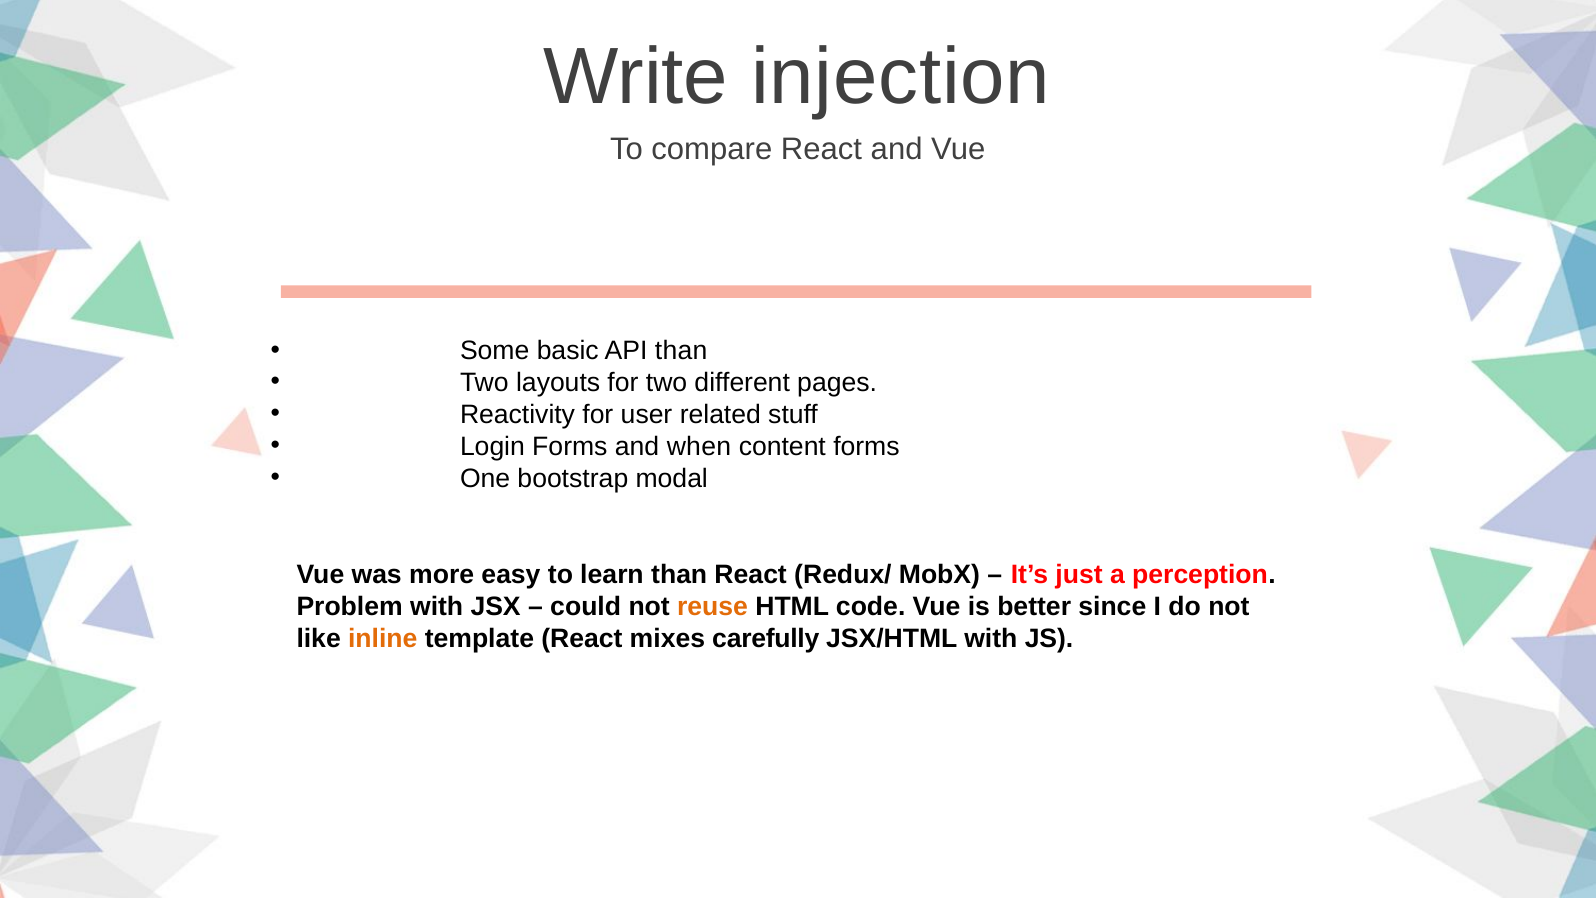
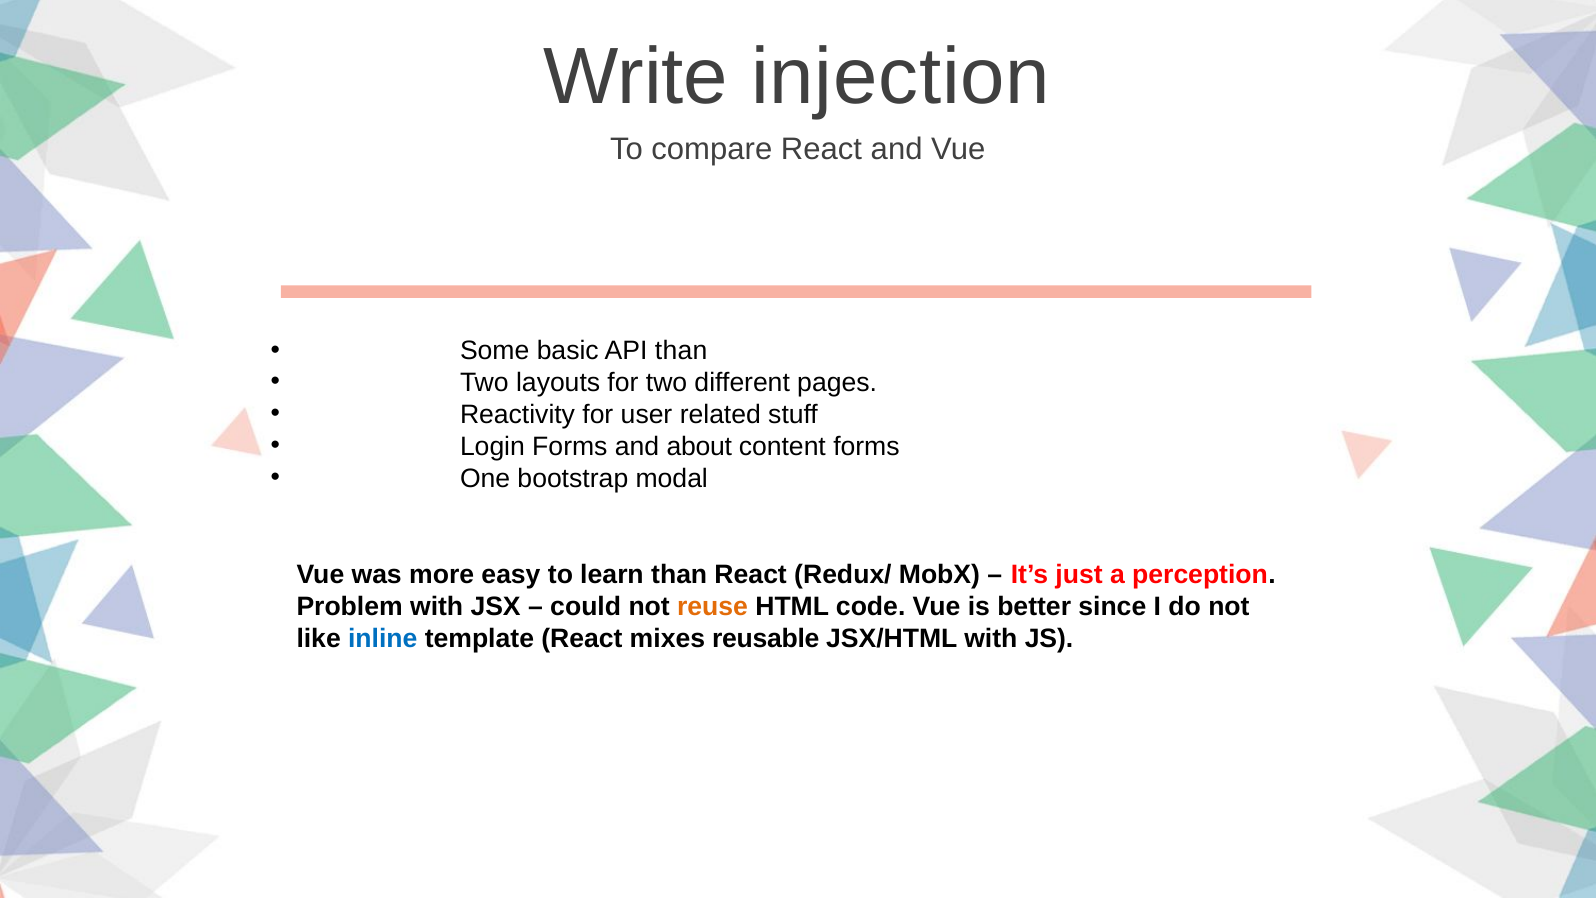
when: when -> about (699, 446)
inline colour: orange -> blue (383, 639)
carefully: carefully -> reusable (766, 639)
